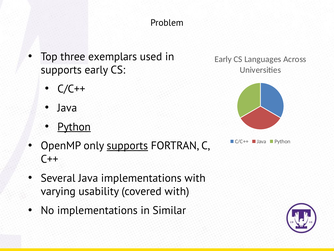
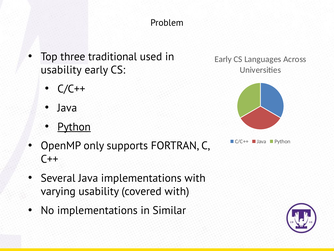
exemplars: exemplars -> traditional (113, 56)
supports: supports -> usability (61, 70)
supports underline: present -> none (127, 146)
